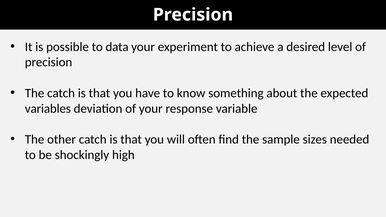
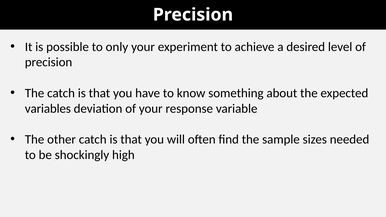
data: data -> only (117, 47)
